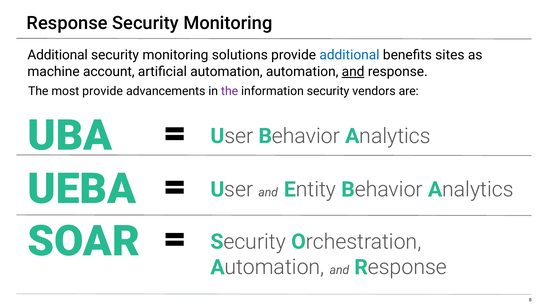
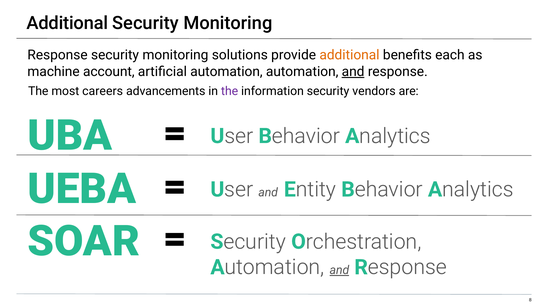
Response: Response -> Additional (67, 23)
Additional: Additional -> Response (58, 55)
additional colour: blue -> orange (350, 55)
sites: sites -> each (450, 55)
most provide: provide -> careers (103, 91)
and underline: none -> present (339, 271)
